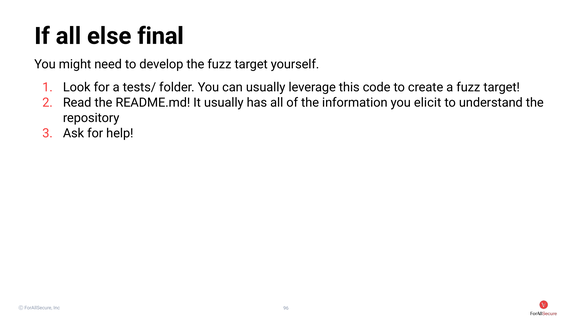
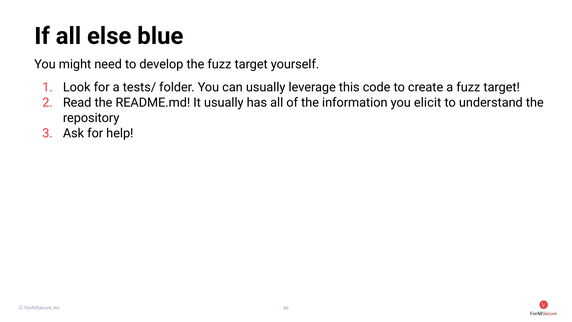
final: final -> blue (160, 36)
